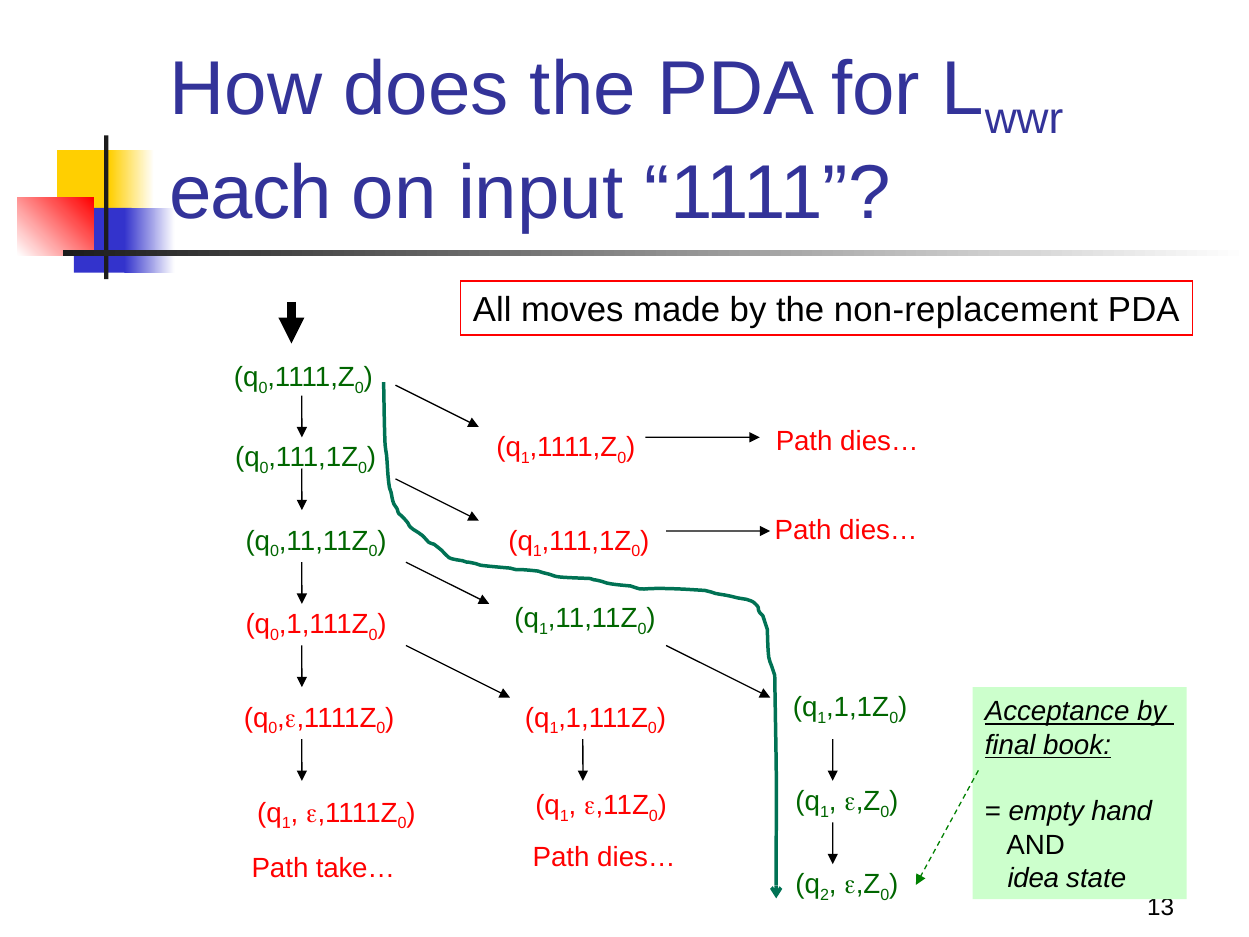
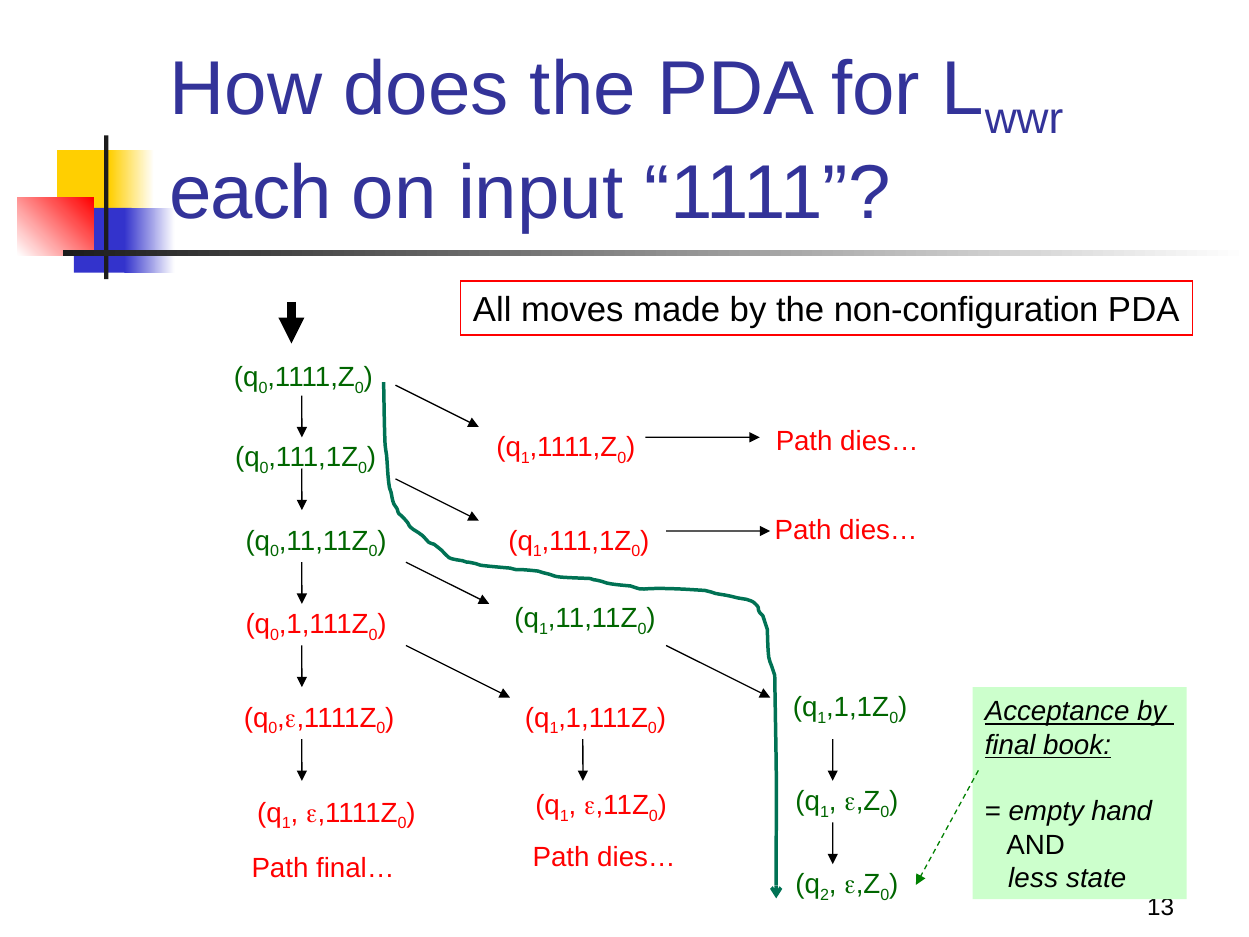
non-replacement: non-replacement -> non-configuration (966, 310)
take…: take… -> final… (355, 868)
idea: idea -> less (1033, 878)
